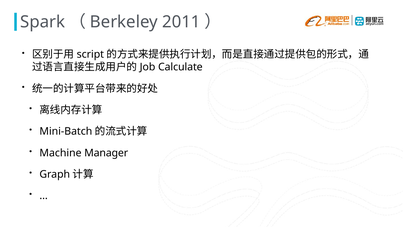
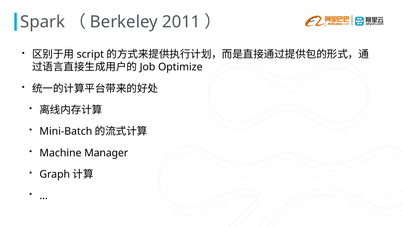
Calculate: Calculate -> Optimize (180, 67)
